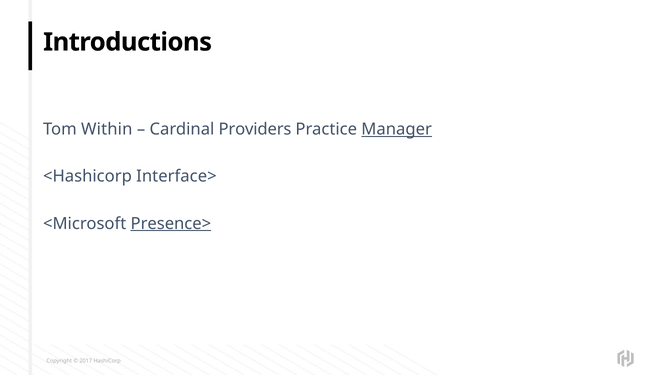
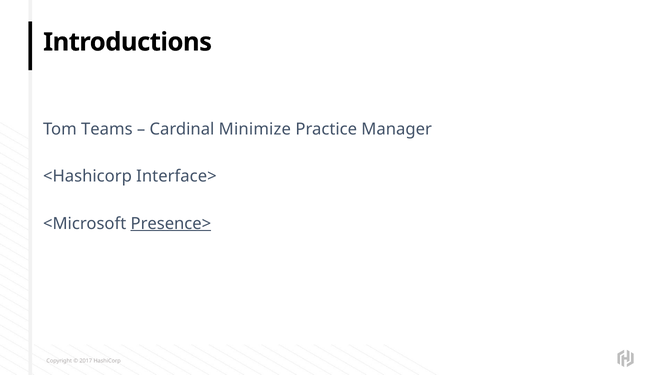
Within: Within -> Teams (107, 129)
Providers: Providers -> Minimize (255, 129)
Manager underline: present -> none (397, 129)
